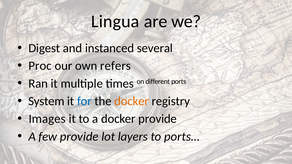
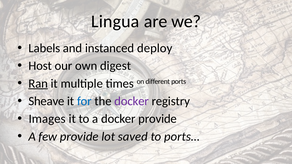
Digest: Digest -> Labels (44, 48)
several: several -> deploy (155, 48)
Proc: Proc -> Host (40, 66)
refers: refers -> digest (116, 66)
Ran underline: none -> present (38, 84)
System: System -> Sheave (46, 101)
docker colour: orange -> purple (132, 101)
layers: layers -> saved (133, 137)
